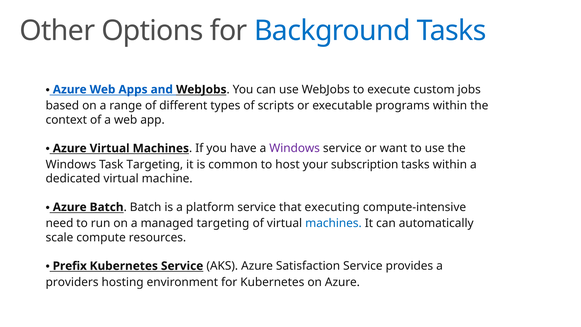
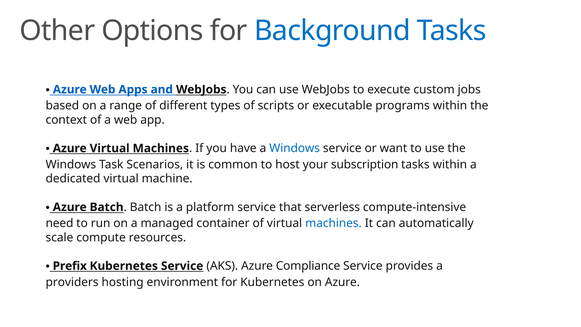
Windows colour: purple -> blue (295, 148)
Task Targeting: Targeting -> Scenarios (155, 164)
executing: executing -> serverless (332, 207)
managed targeting: targeting -> container (223, 223)
Satisfaction: Satisfaction -> Compliance (308, 266)
